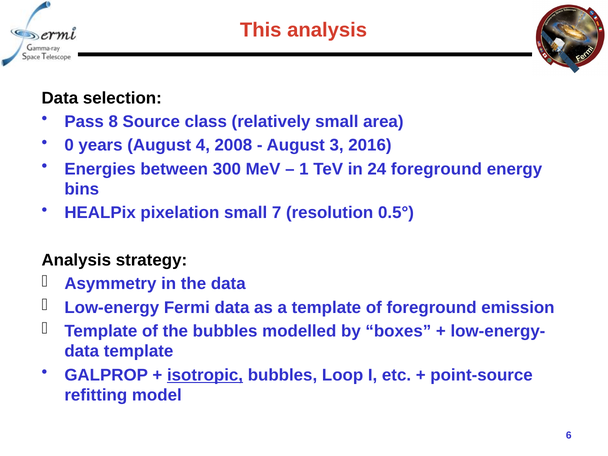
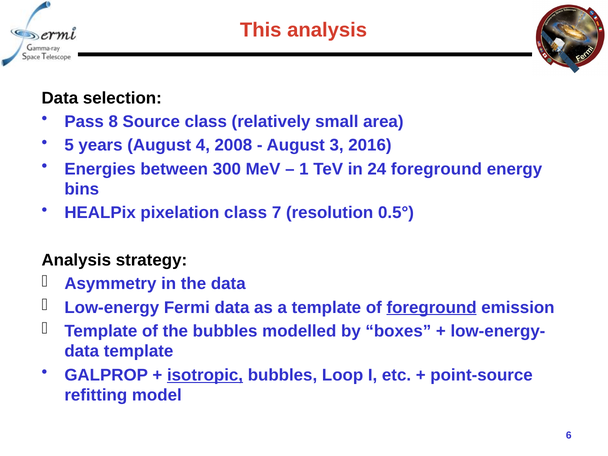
0: 0 -> 5 (69, 145)
pixelation small: small -> class (246, 213)
foreground underline: none -> present (432, 307)
